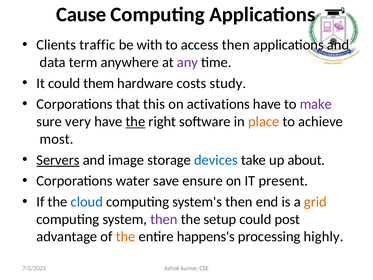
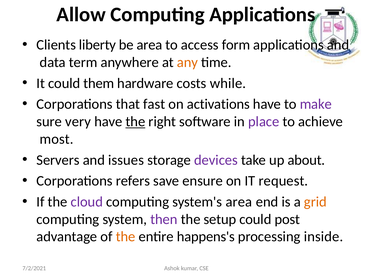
Cause: Cause -> Allow (81, 14)
traffic: traffic -> liberty (98, 45)
be with: with -> area (150, 45)
access then: then -> form (236, 45)
any colour: purple -> orange (187, 62)
study: study -> while (228, 83)
this: this -> fast (154, 104)
place colour: orange -> purple (264, 121)
Servers underline: present -> none (58, 160)
image: image -> issues (126, 160)
devices colour: blue -> purple (216, 160)
water: water -> refers (133, 181)
present: present -> request (283, 181)
cloud colour: blue -> purple (87, 202)
system's then: then -> area (239, 202)
highly: highly -> inside (324, 236)
